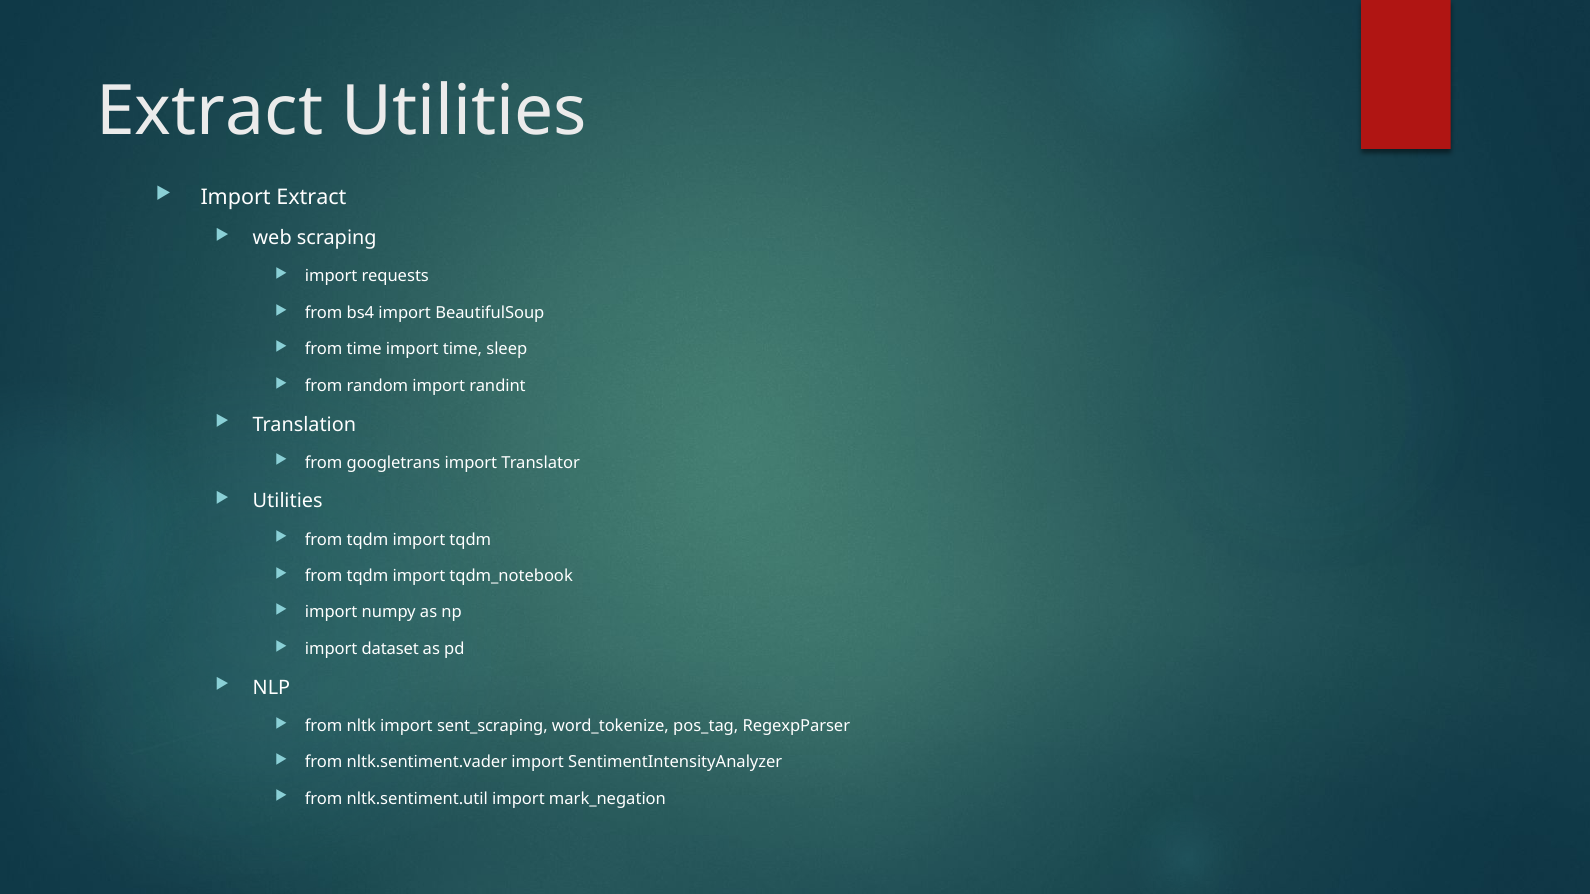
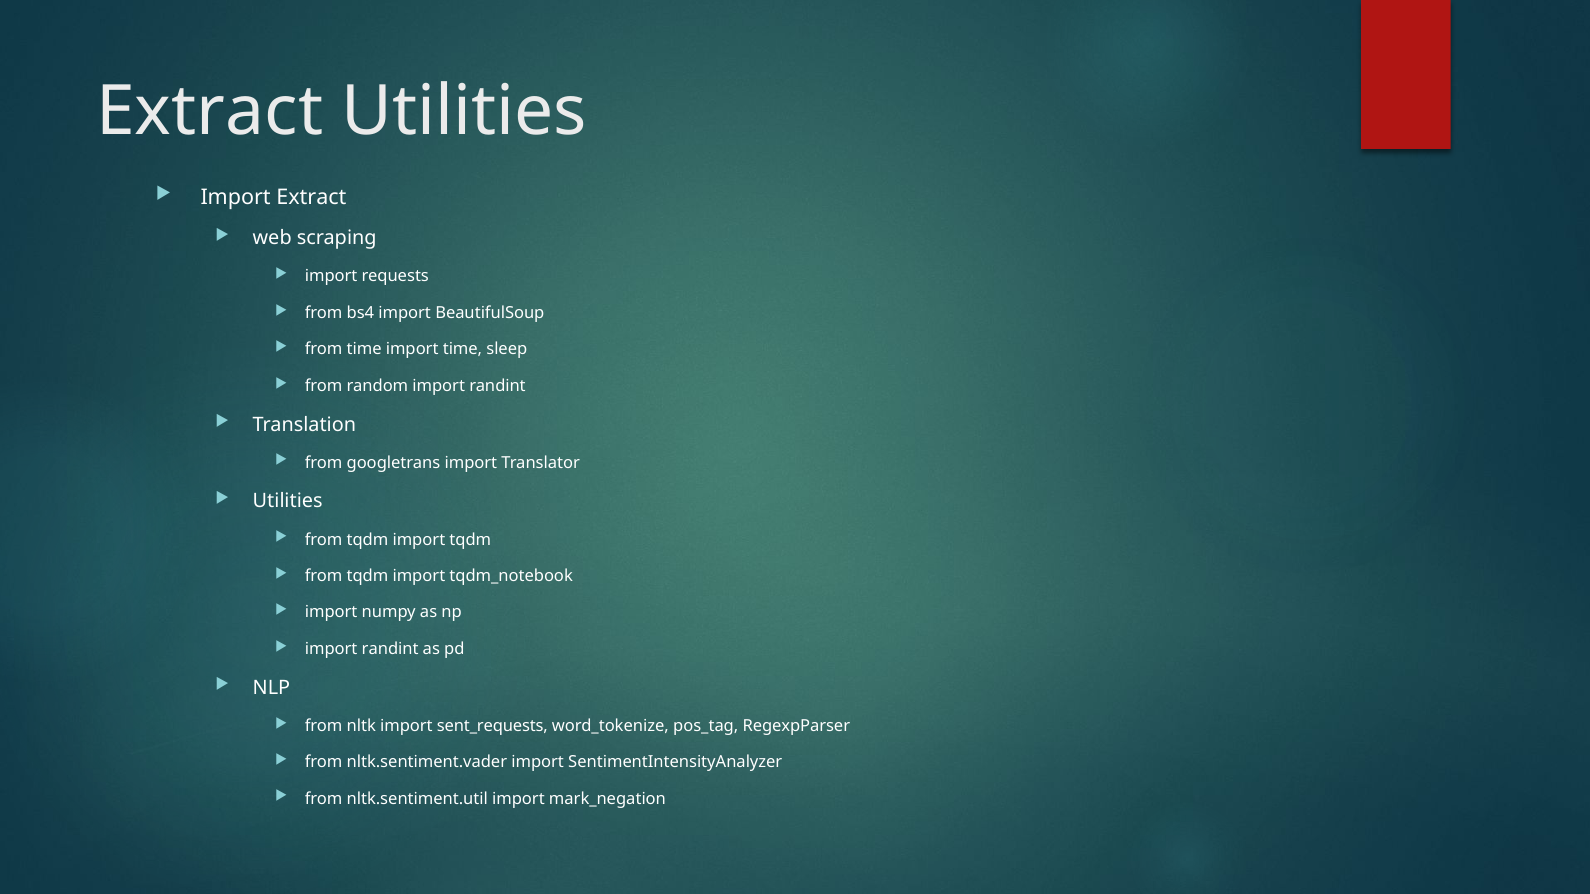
dataset: dataset -> randint (390, 649)
sent_scraping: sent_scraping -> sent_requests (492, 726)
